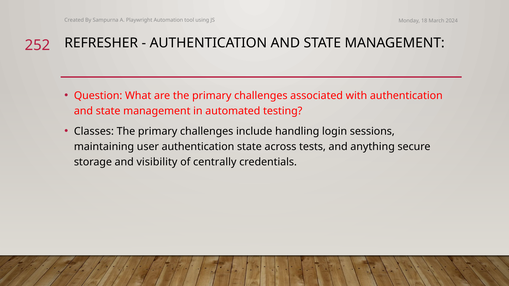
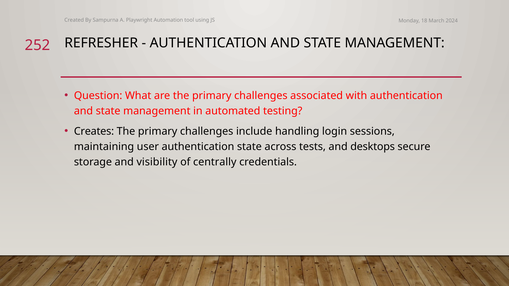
Classes: Classes -> Creates (94, 132)
anything: anything -> desktops (373, 147)
